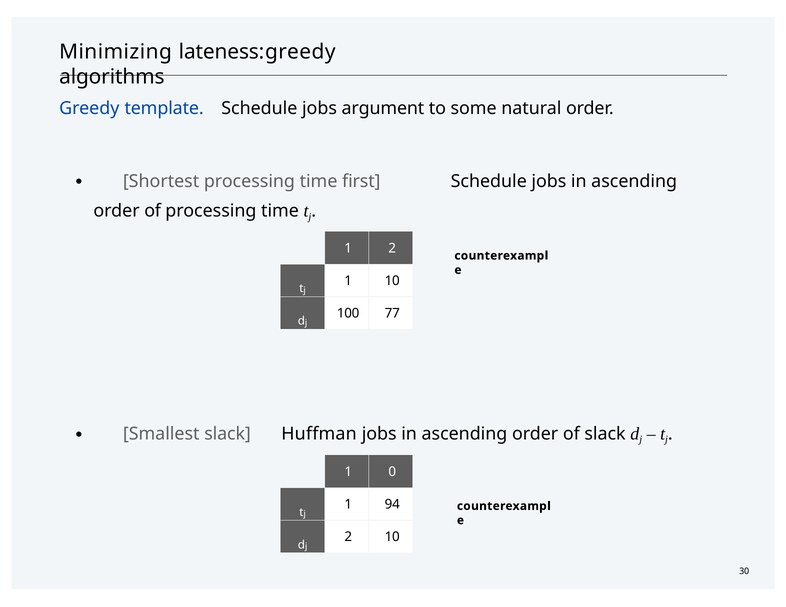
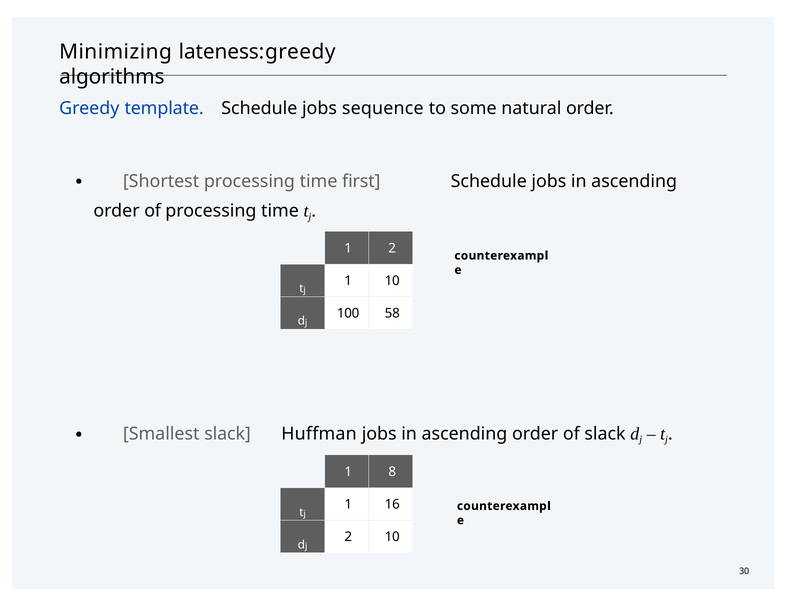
argument: argument -> sequence (383, 108)
77: 77 -> 58 (392, 313)
0: 0 -> 8 (392, 472)
94: 94 -> 16 (392, 505)
